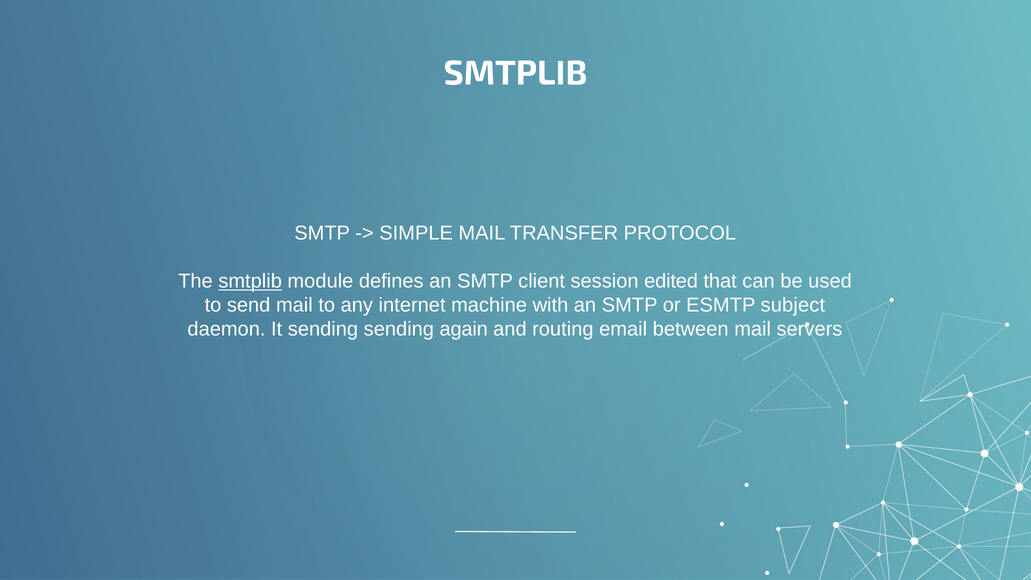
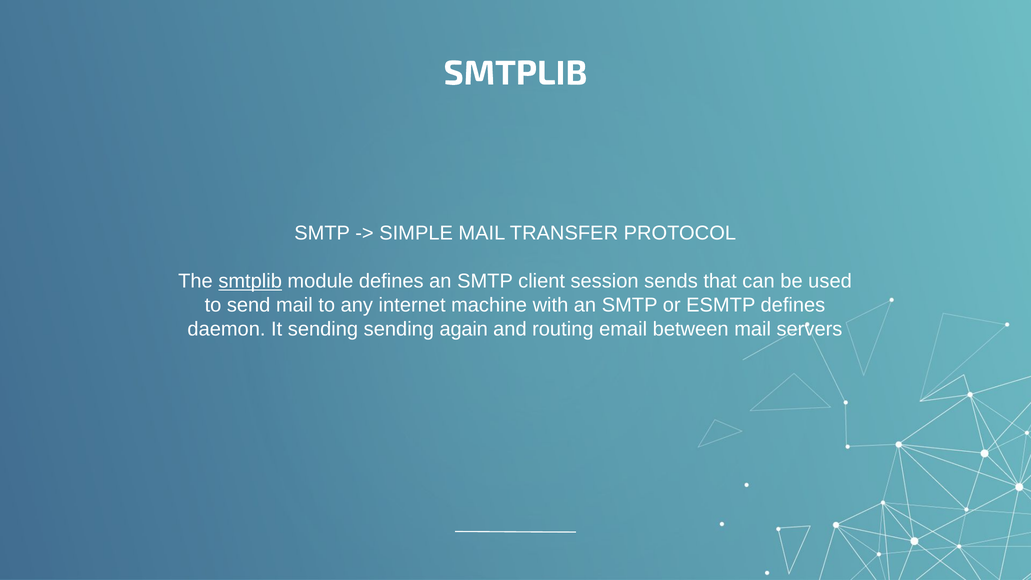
edited: edited -> sends (671, 281)
ESMTP subject: subject -> defines (793, 305)
